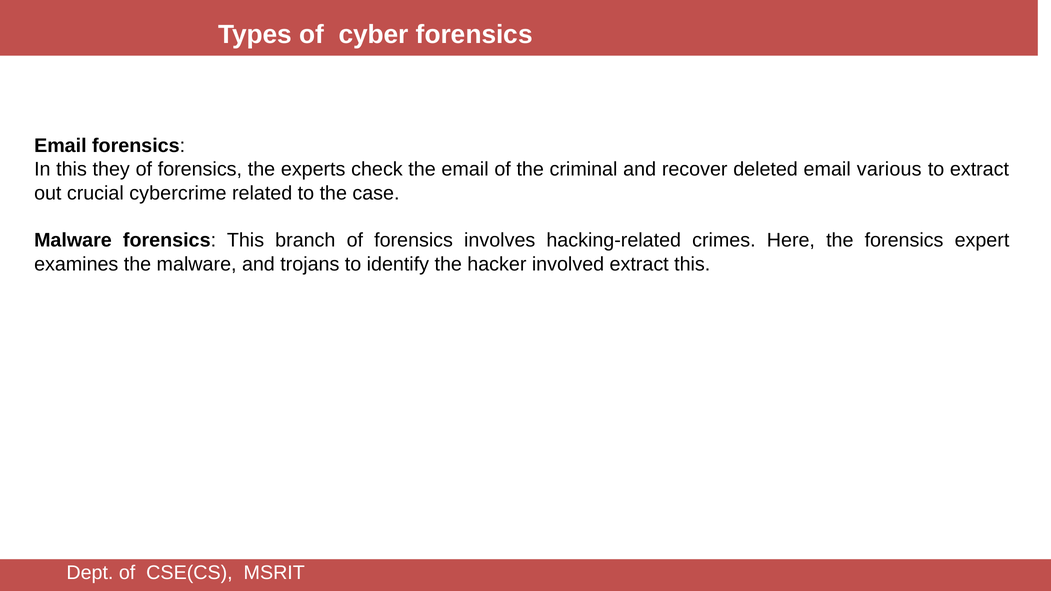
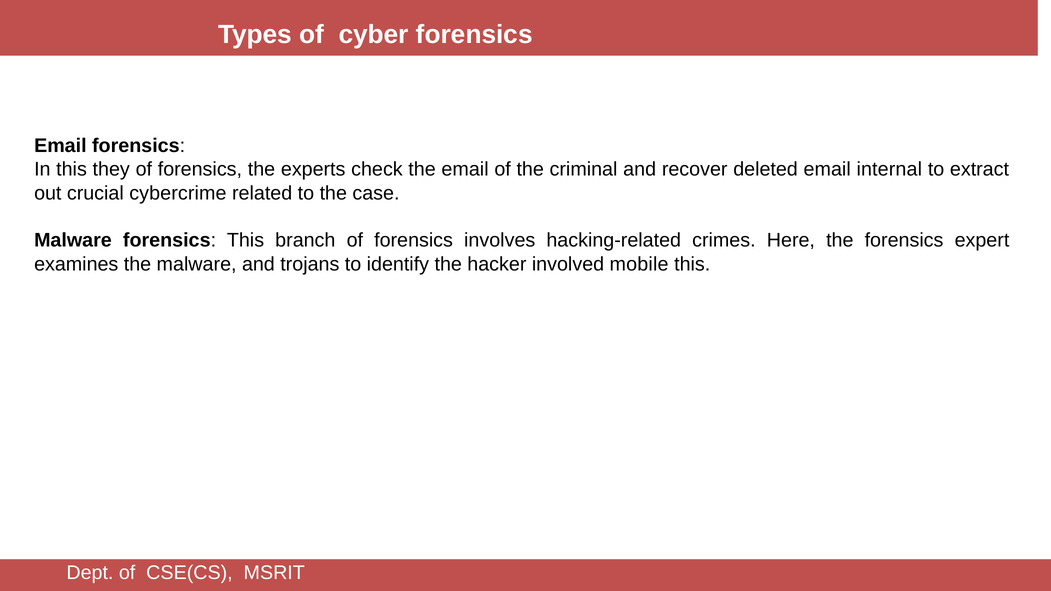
various: various -> internal (889, 170)
involved extract: extract -> mobile (639, 264)
